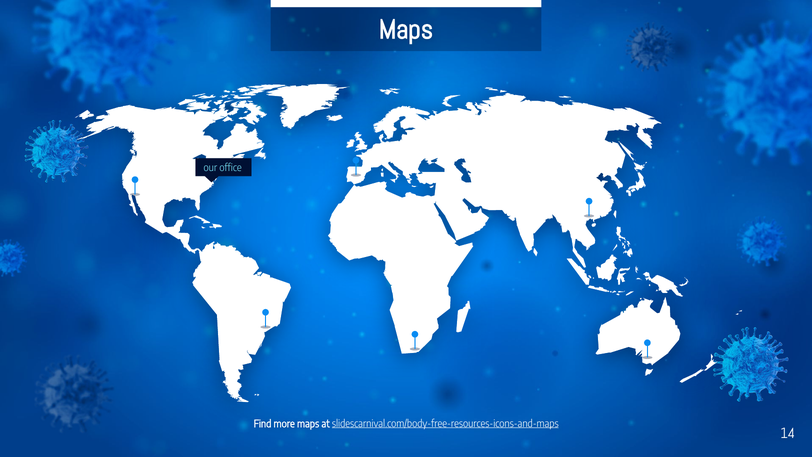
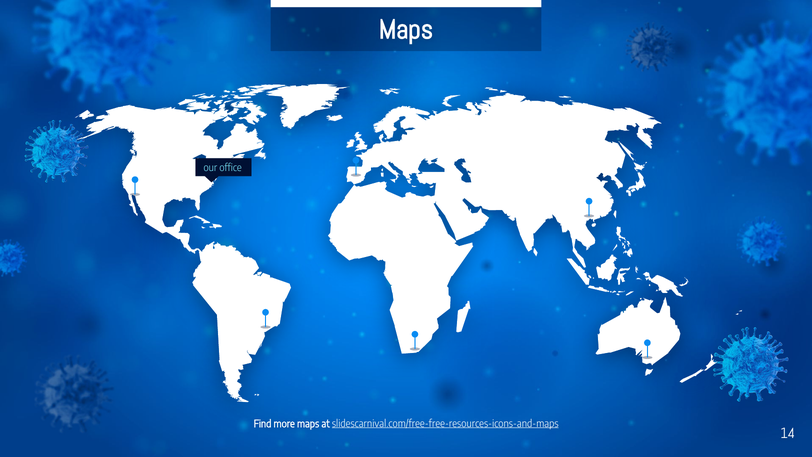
slidescarnival.com/body-free-resources-icons-and-maps: slidescarnival.com/body-free-resources-icons-and-maps -> slidescarnival.com/free-free-resources-icons-and-maps (445, 424)
